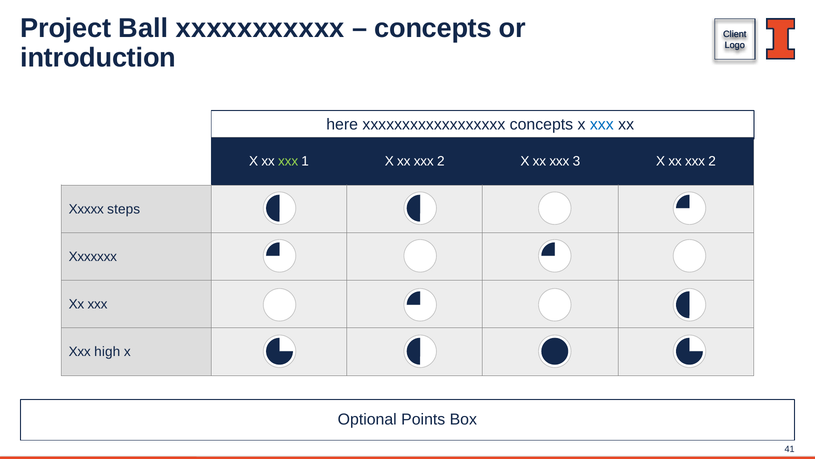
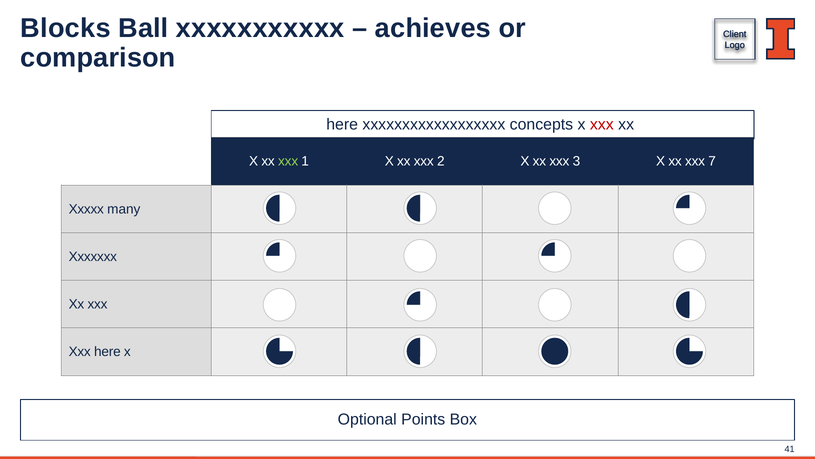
Project: Project -> Blocks (66, 28)
concepts: concepts -> achieves (433, 28)
introduction: introduction -> comparison (98, 57)
xxx colour: blue -> red (602, 125)
2: 2 -> 7 (712, 161)
steps: steps -> many (124, 209)
Xxx high: high -> here (107, 352)
